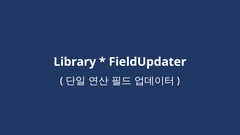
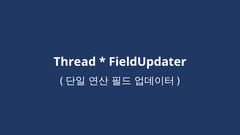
Library: Library -> Thread (75, 62)
